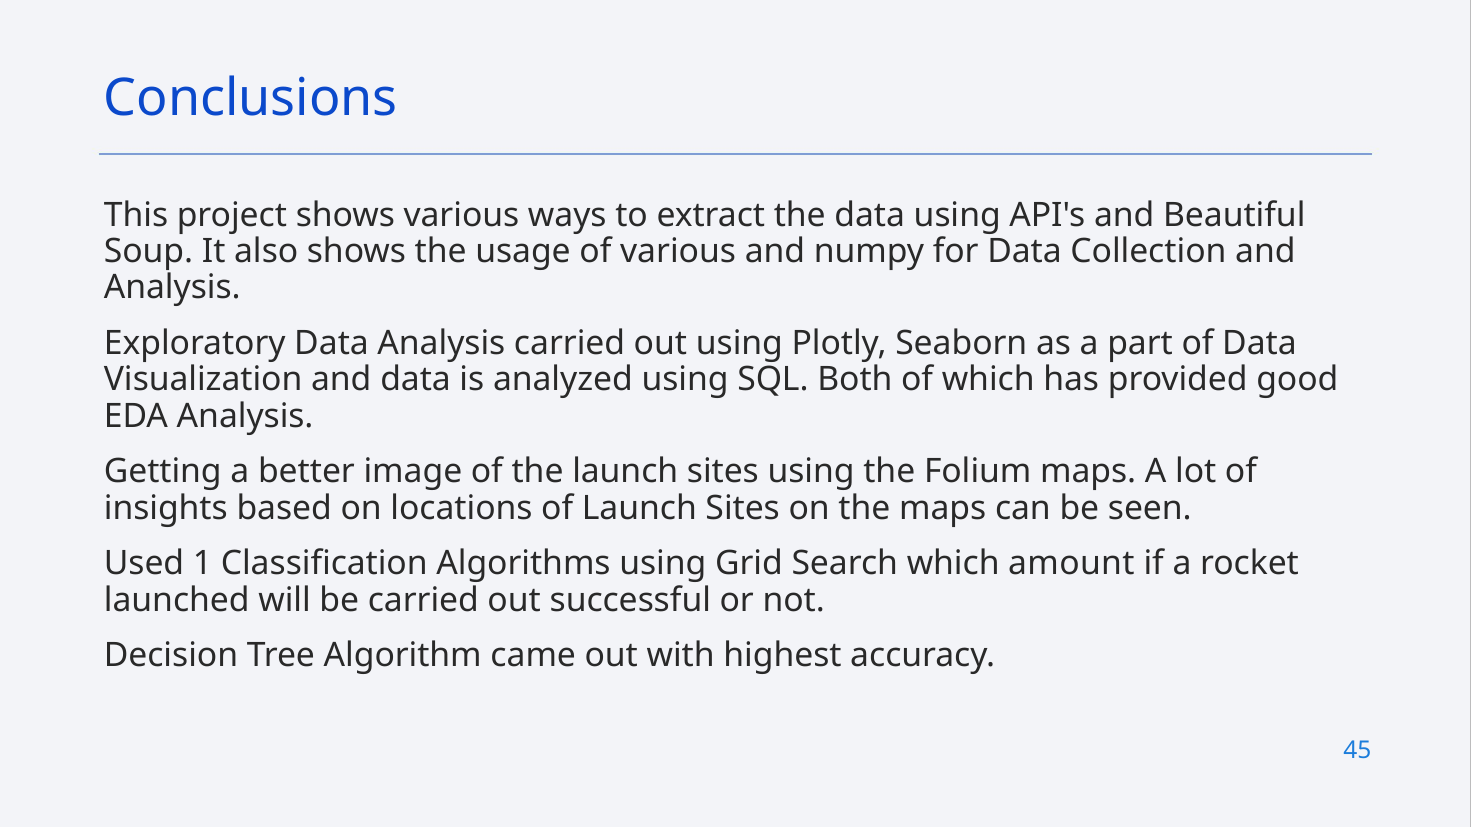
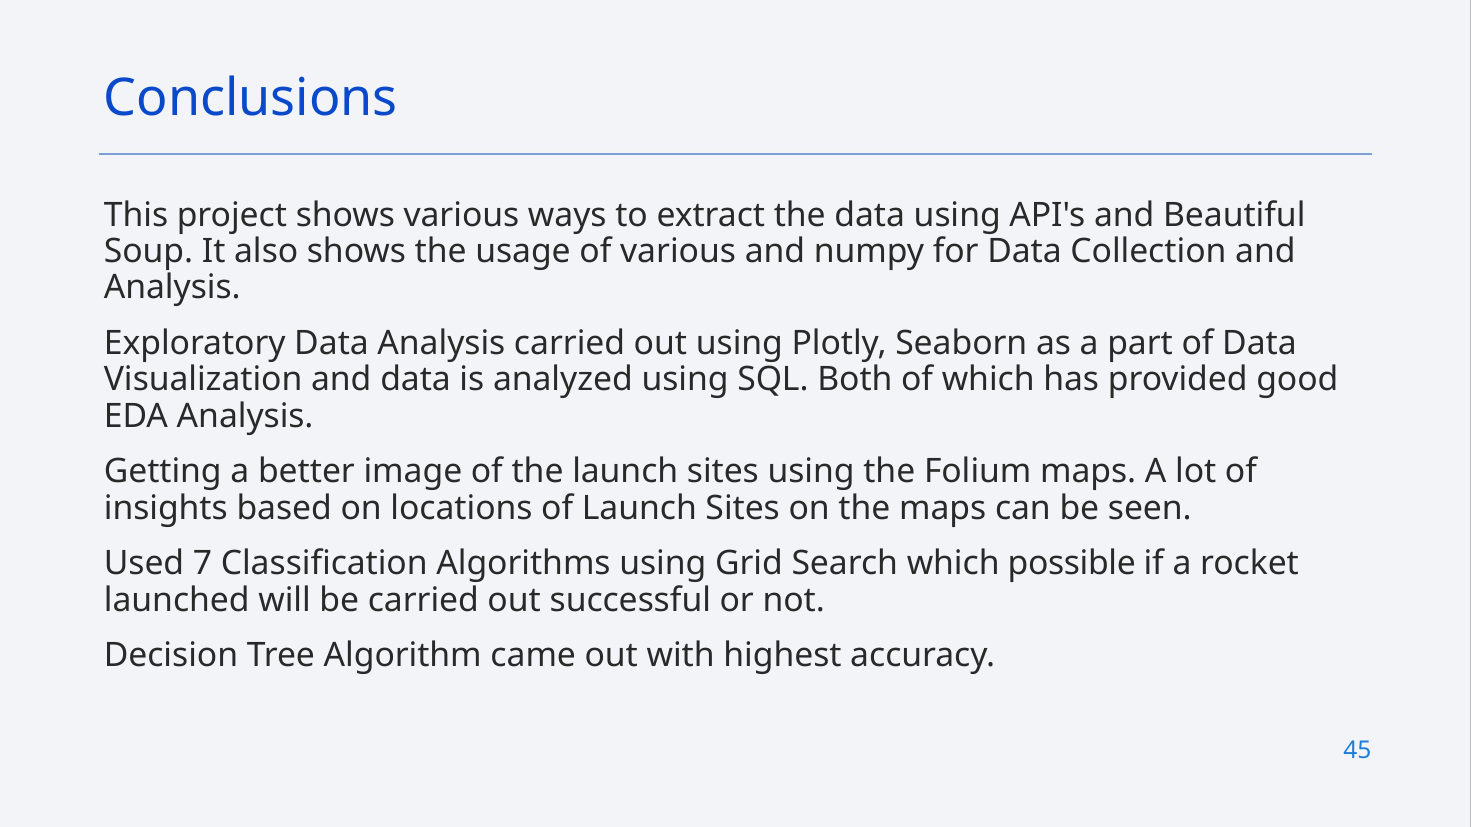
1: 1 -> 7 (202, 564)
amount: amount -> possible (1072, 564)
